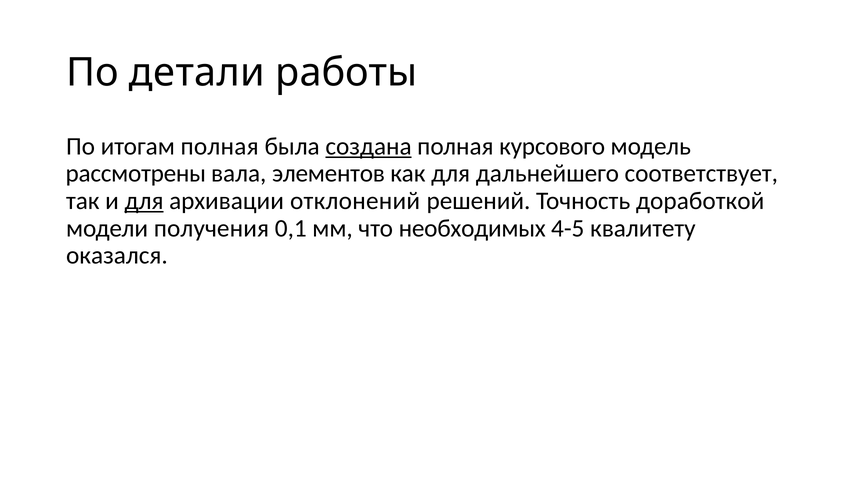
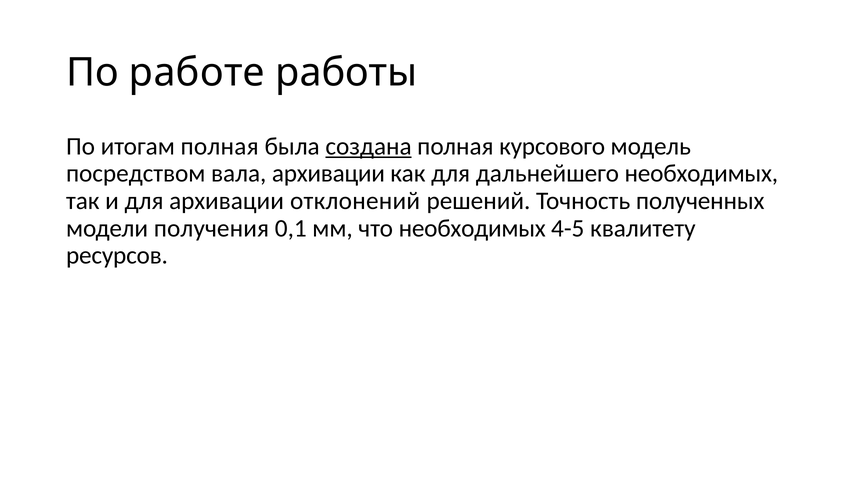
детали: детали -> работе (197, 73)
рассмотрены: рассмотрены -> посредством (136, 174)
вала элементов: элементов -> архивации (328, 174)
дальнейшего соответствует: соответствует -> необходимых (701, 174)
для underline: present -> none (144, 201)
доработкой: доработкой -> полученных (700, 201)
оказался: оказался -> ресурсов (117, 256)
